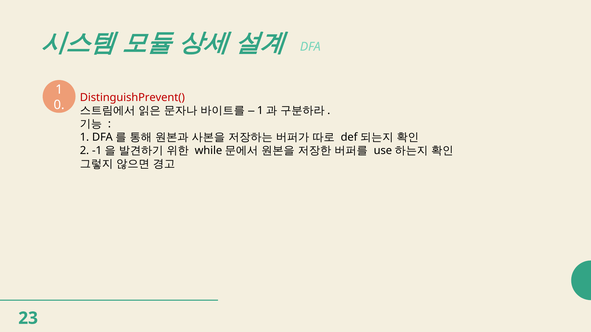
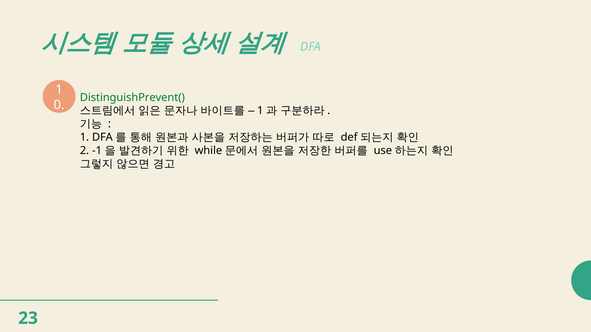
DistinguishPrevent( colour: red -> green (132, 98)
